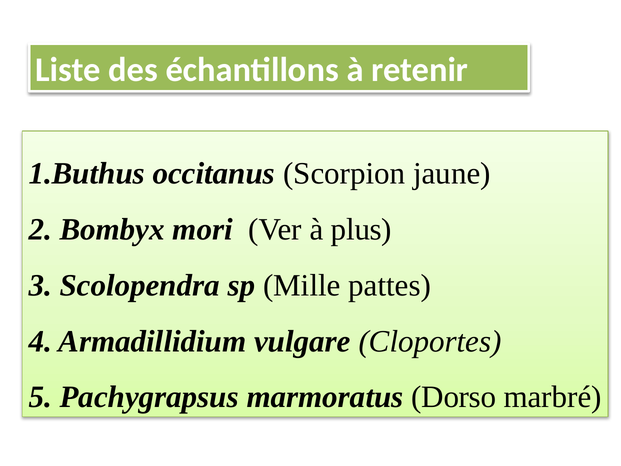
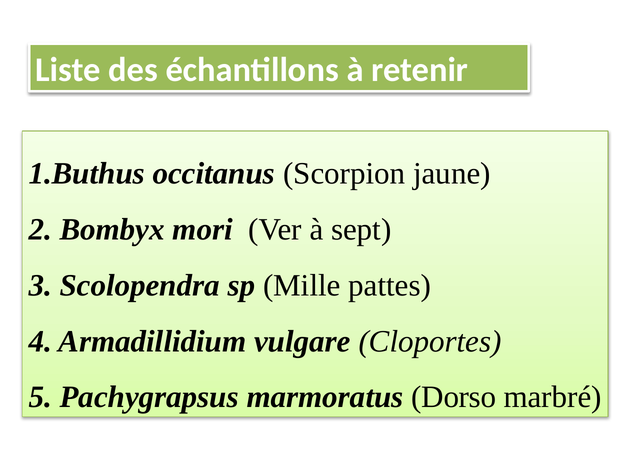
plus: plus -> sept (361, 229)
